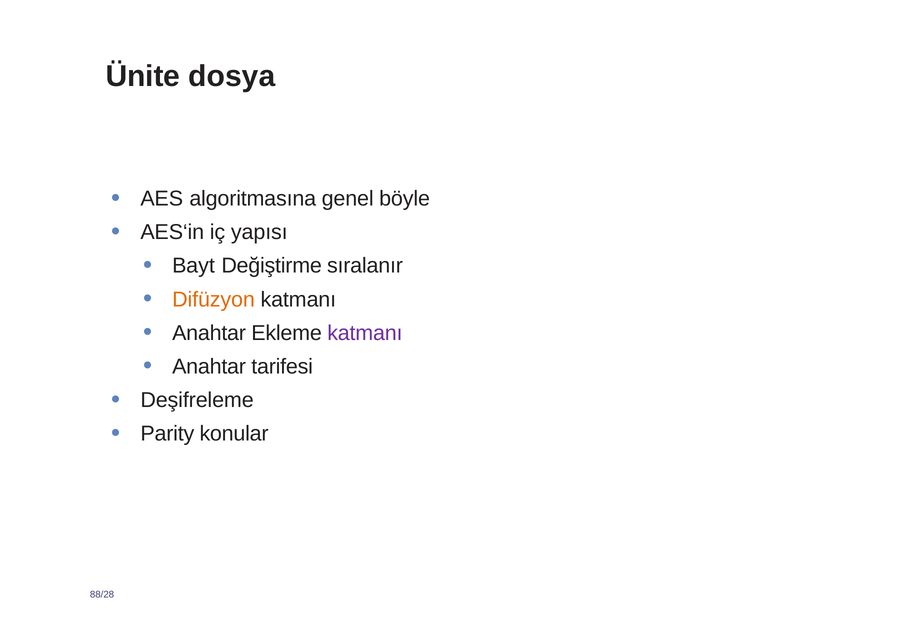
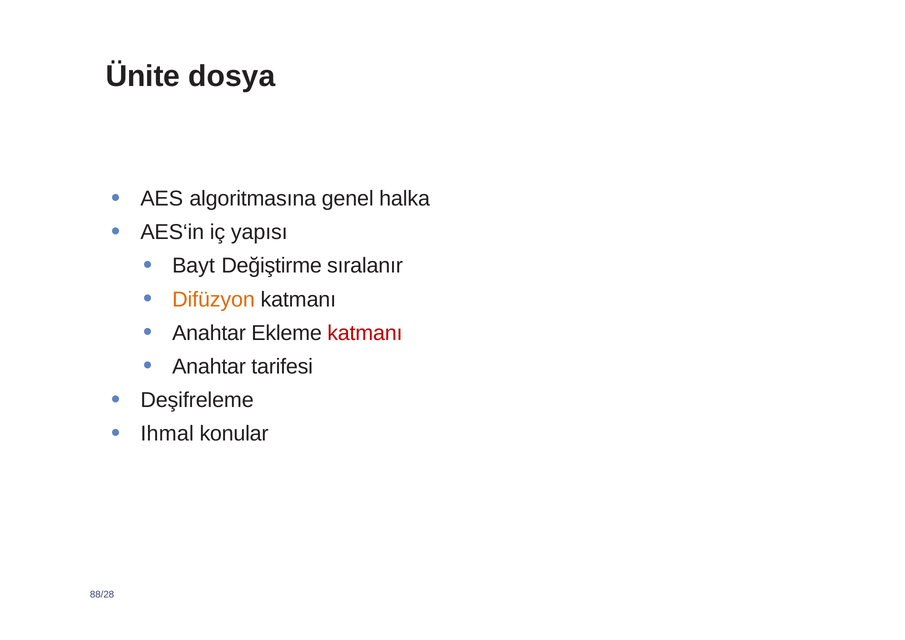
böyle: böyle -> halka (405, 199)
katmanı colour: purple -> red (365, 333)
Parity: Parity -> Ihmal (167, 433)
